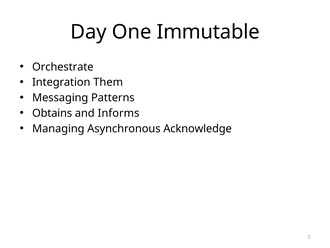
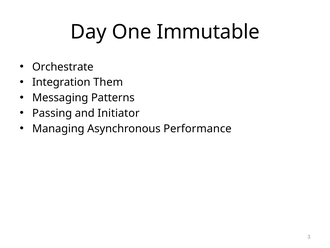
Obtains: Obtains -> Passing (52, 113)
Informs: Informs -> Initiator (119, 113)
Acknowledge: Acknowledge -> Performance (197, 128)
